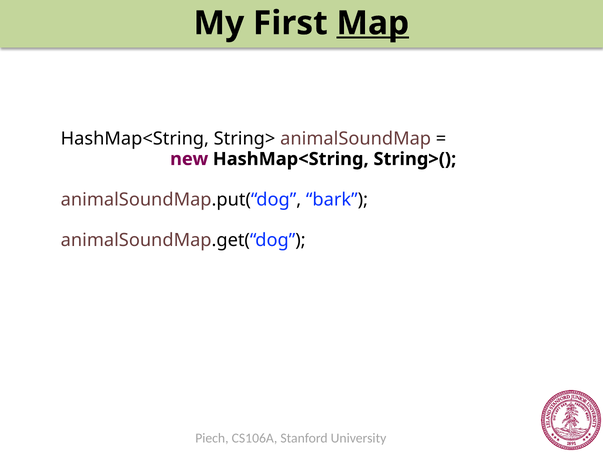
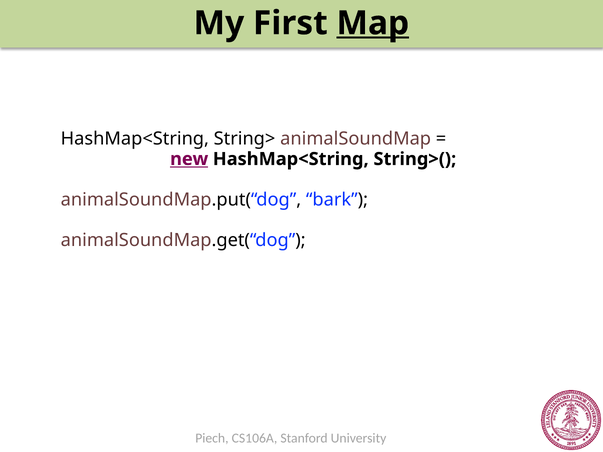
new underline: none -> present (189, 159)
